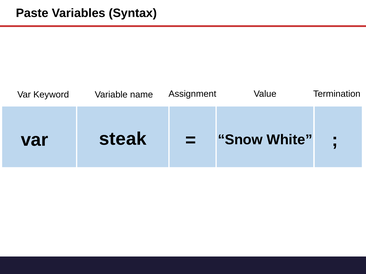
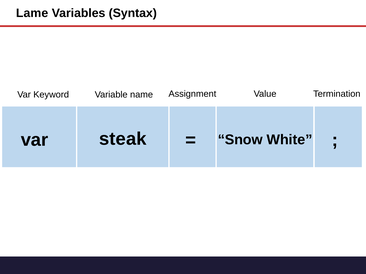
Paste: Paste -> Lame (32, 13)
